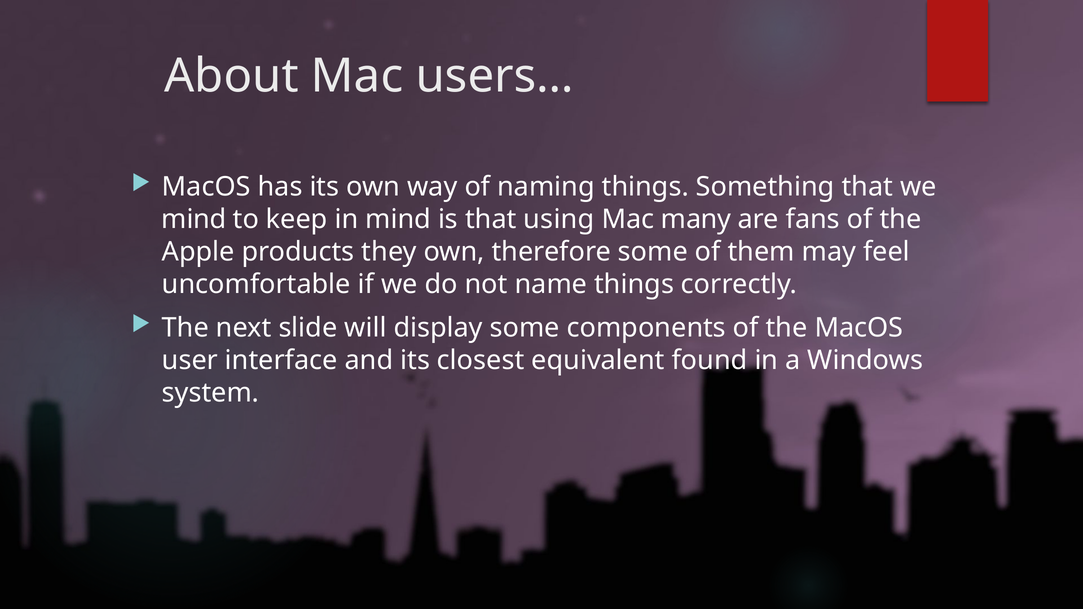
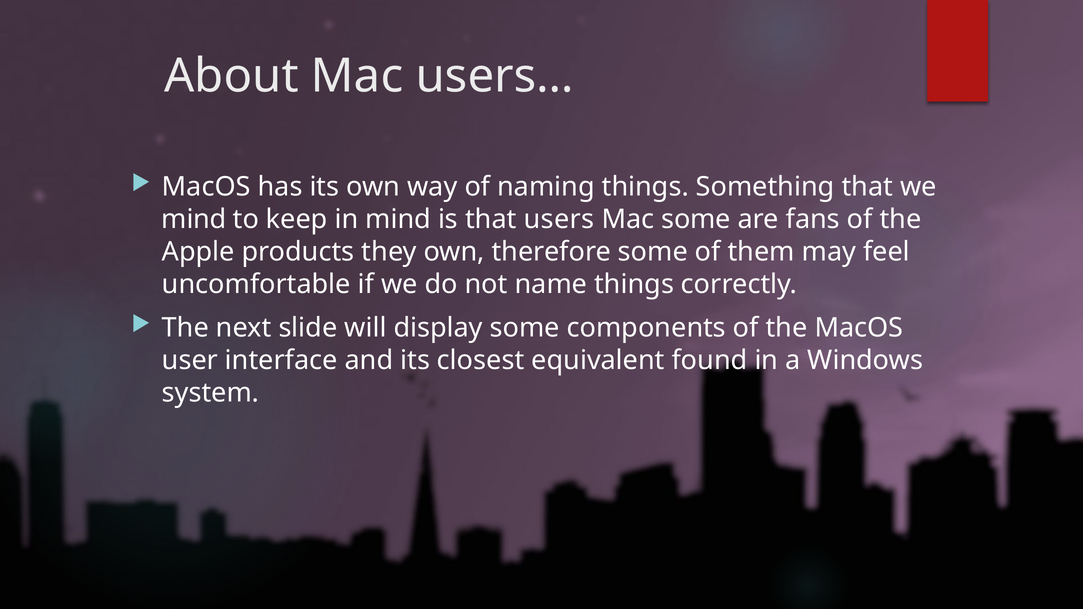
using: using -> users (559, 219)
Mac many: many -> some (696, 219)
